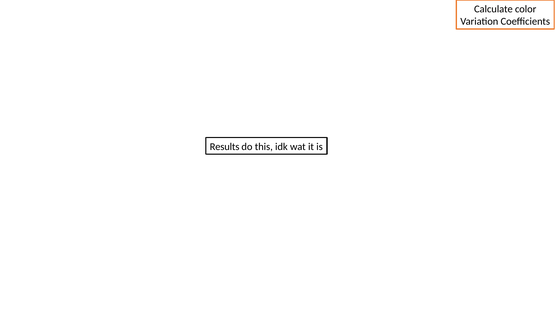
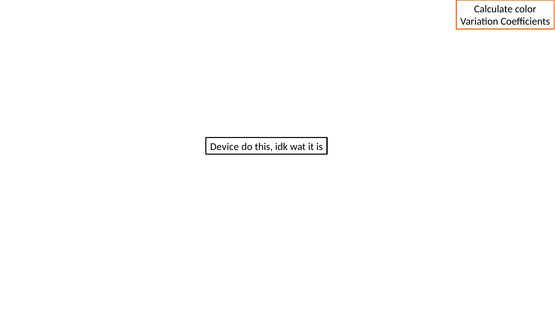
Results: Results -> Device (224, 147)
